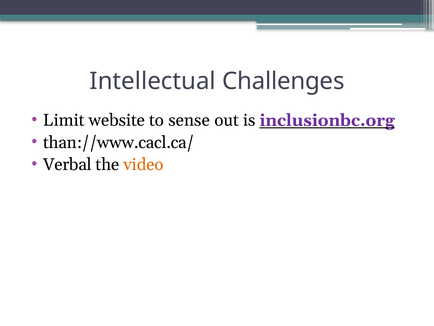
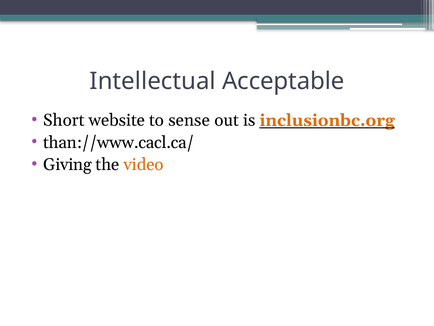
Challenges: Challenges -> Acceptable (283, 81)
Limit: Limit -> Short (64, 120)
inclusionbc.org colour: purple -> orange (327, 120)
Verbal: Verbal -> Giving (67, 164)
